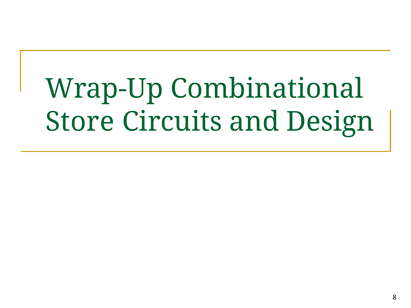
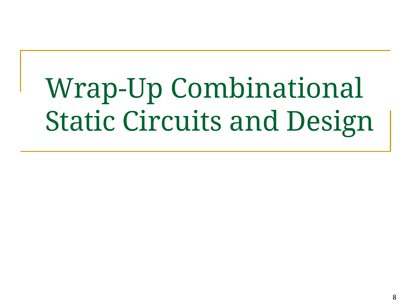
Store: Store -> Static (80, 122)
